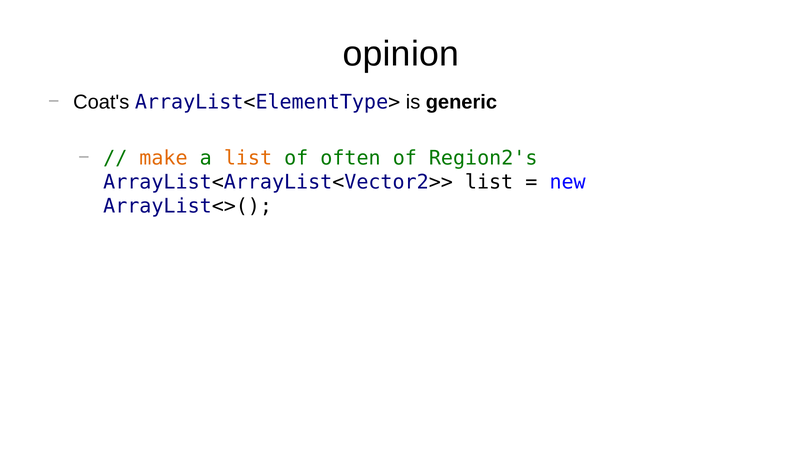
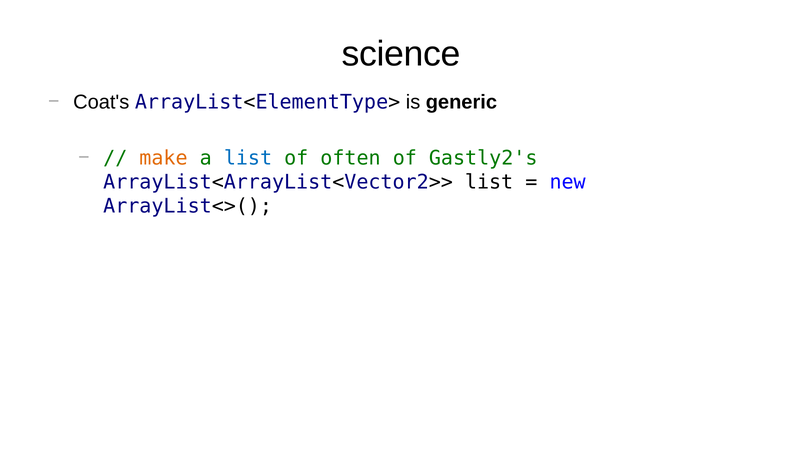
opinion: opinion -> science (401, 54)
list colour: orange -> blue (248, 158)
Region2's: Region2's -> Gastly2's (483, 158)
